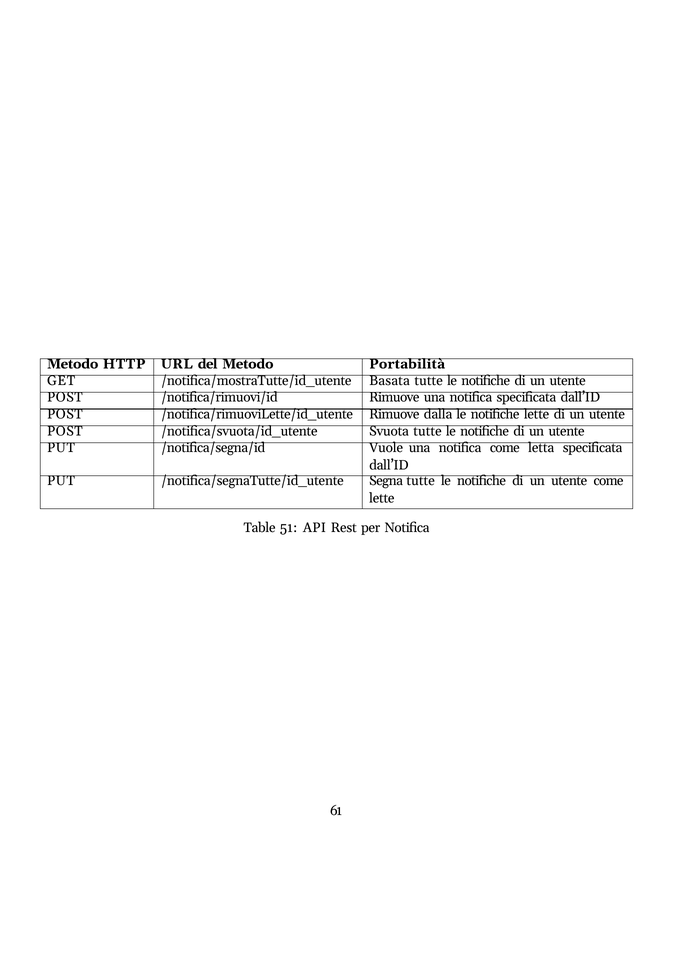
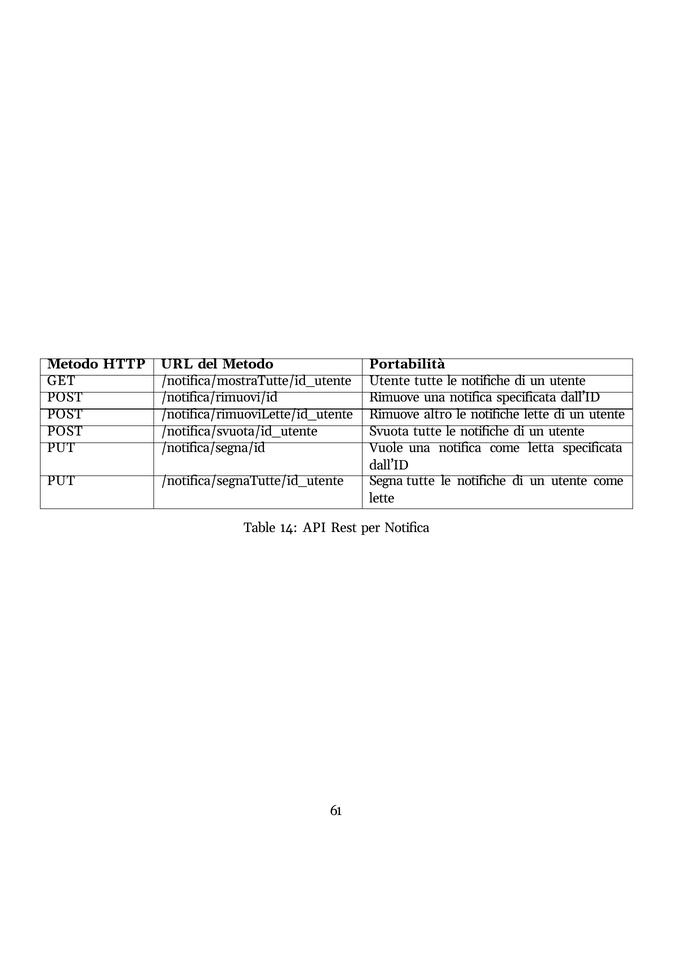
Basata: Basata -> Utente (390, 380)
dalla: dalla -> altro (438, 414)
51: 51 -> 14 (289, 527)
